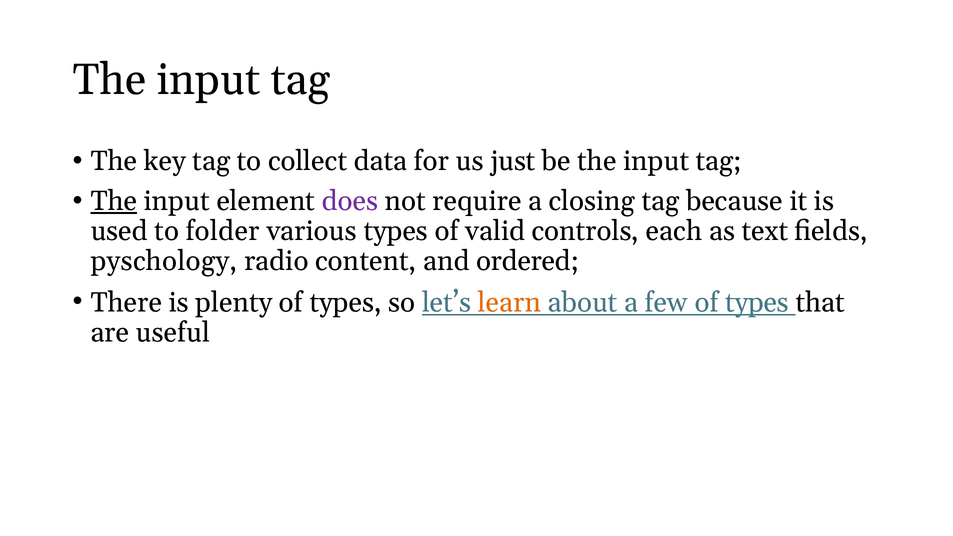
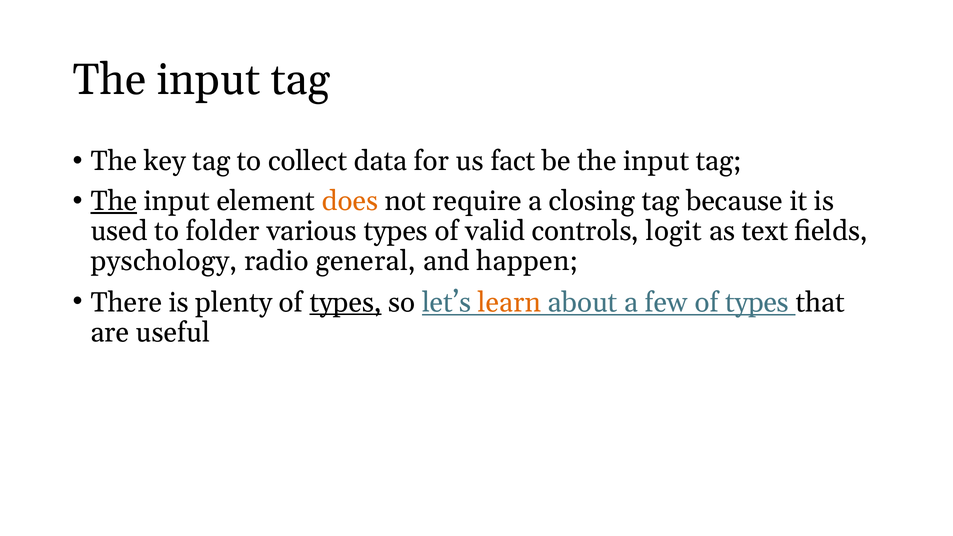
just: just -> fact (513, 161)
does colour: purple -> orange (350, 201)
each: each -> logit (674, 231)
content: content -> general (366, 261)
ordered: ordered -> happen (527, 261)
types underline: none -> present (346, 302)
